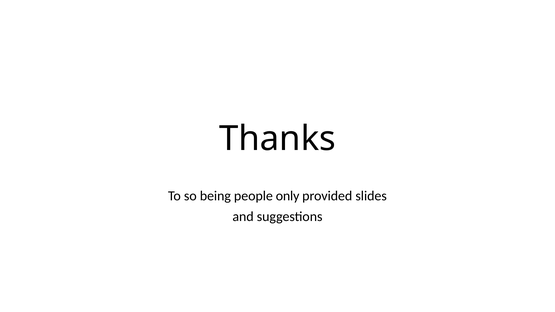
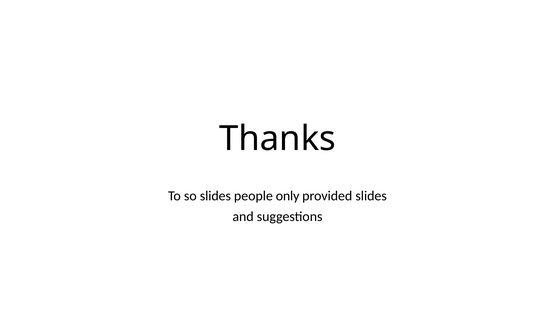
so being: being -> slides (215, 196)
